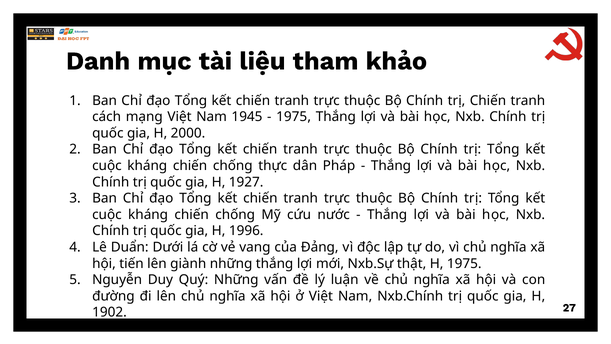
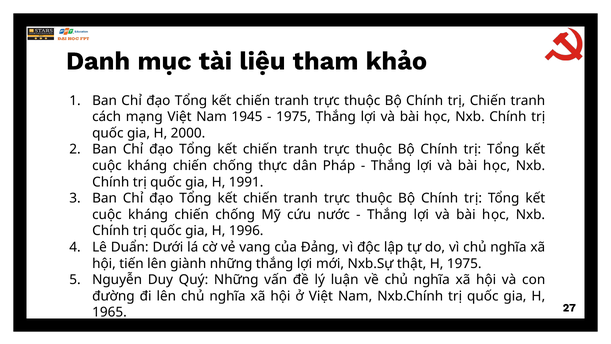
1927: 1927 -> 1991 (246, 182)
1902: 1902 -> 1965 (109, 312)
